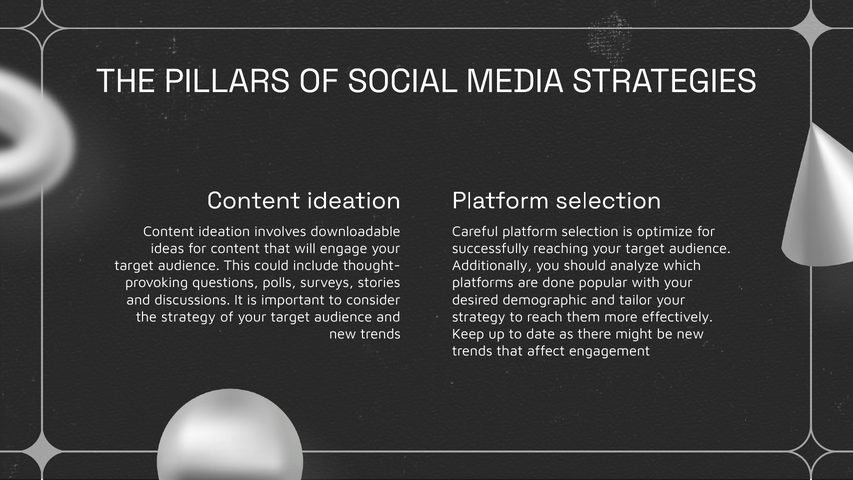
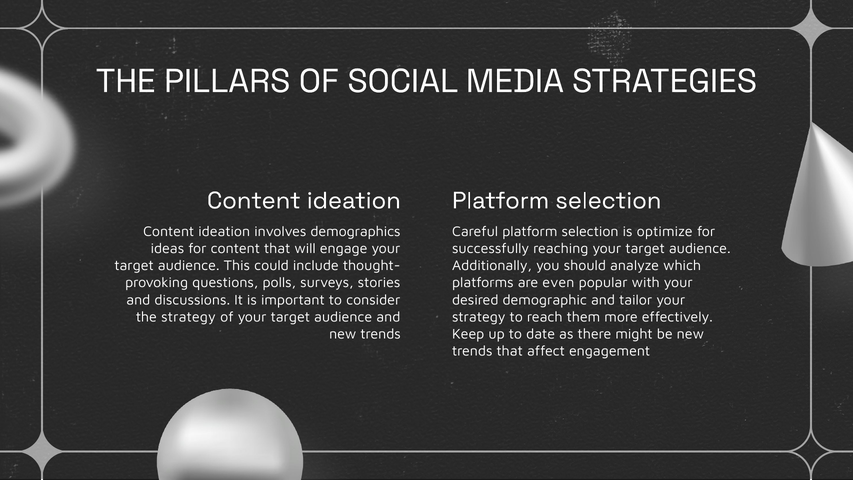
downloadable: downloadable -> demographics (356, 231)
done: done -> even (558, 283)
